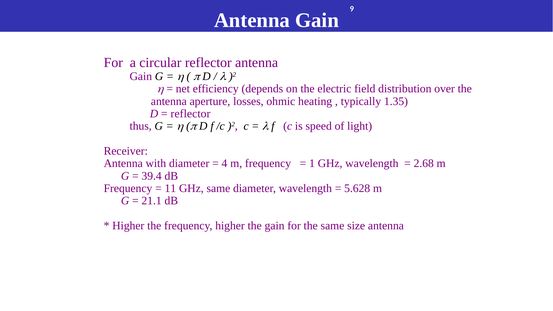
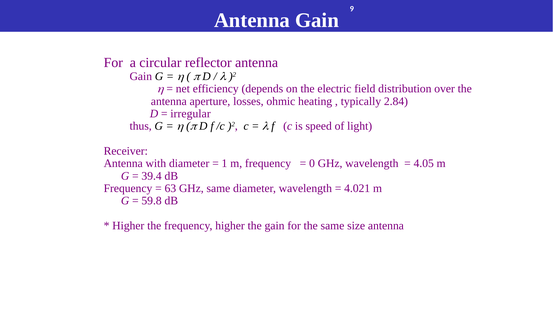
1.35: 1.35 -> 2.84 (396, 101)
reflector: reflector -> irregular (191, 114)
4: 4 -> 1 (224, 163)
1: 1 -> 0 (312, 163)
2.68: 2.68 -> 4.05 (424, 163)
11: 11 -> 63 (170, 188)
5.628: 5.628 -> 4.021 (357, 188)
21.1: 21.1 -> 59.8 (152, 201)
